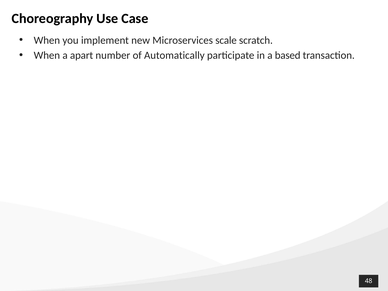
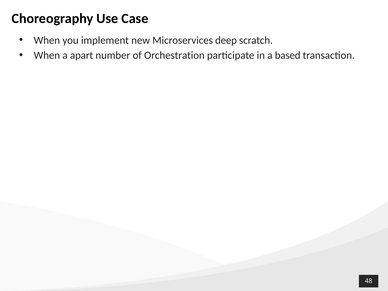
scale: scale -> deep (226, 40)
Automatically: Automatically -> Orchestration (174, 55)
